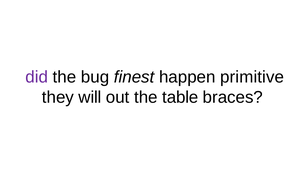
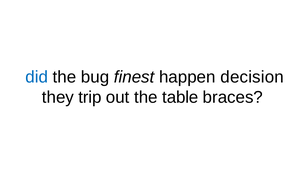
did colour: purple -> blue (37, 77)
primitive: primitive -> decision (252, 77)
will: will -> trip (90, 97)
